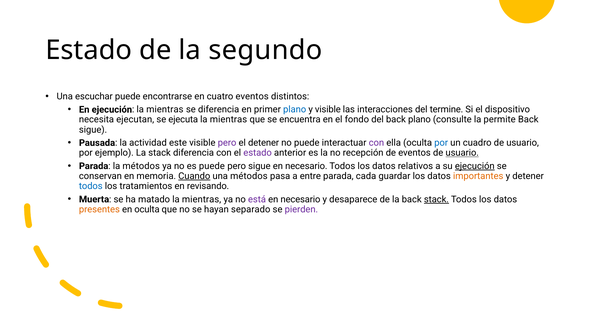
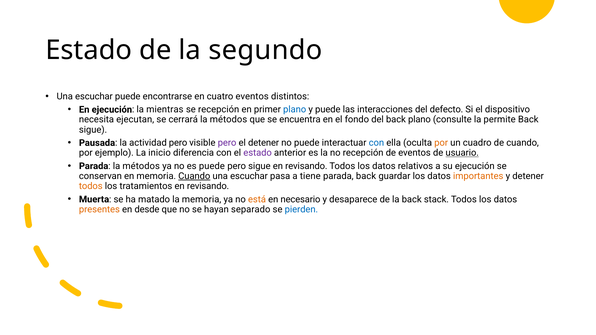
se diferencia: diferencia -> recepción (219, 110)
y visible: visible -> puede (328, 110)
termine: termine -> defecto (446, 110)
ejecuta: ejecuta -> cerrará (183, 120)
mientras: mientras -> métodos (228, 120)
actividad este: este -> pero (178, 143)
con colour: purple -> blue (376, 143)
por colour: blue -> orange (441, 143)
cuadro de usuario: usuario -> cuando (523, 143)
La stack: stack -> inicio (160, 153)
sigue en necesario: necesario -> revisando (306, 166)
ejecución underline: present -> none (475, 166)
métodos: métodos -> escuchar (249, 176)
entre: entre -> tiene (310, 176)
parada cada: cada -> back (366, 176)
todos colour: blue -> orange (91, 186)
matado la mientras: mientras -> memoria (202, 199)
está colour: purple -> orange (257, 199)
stack underline: present -> none (436, 199)
en oculta: oculta -> desde (147, 209)
pierden colour: purple -> blue (301, 209)
